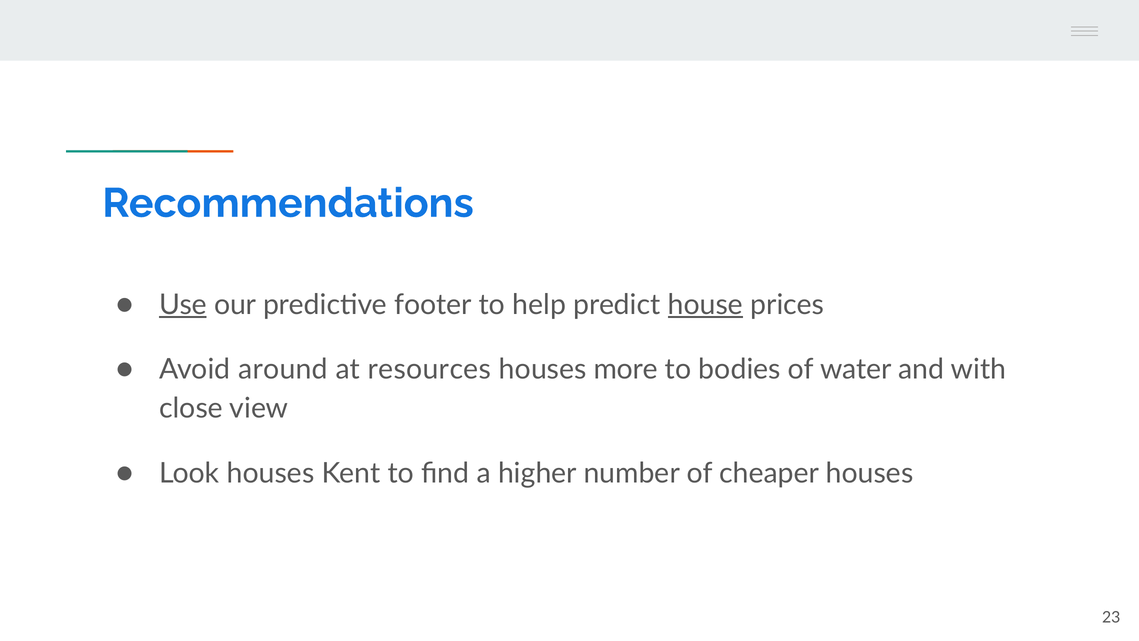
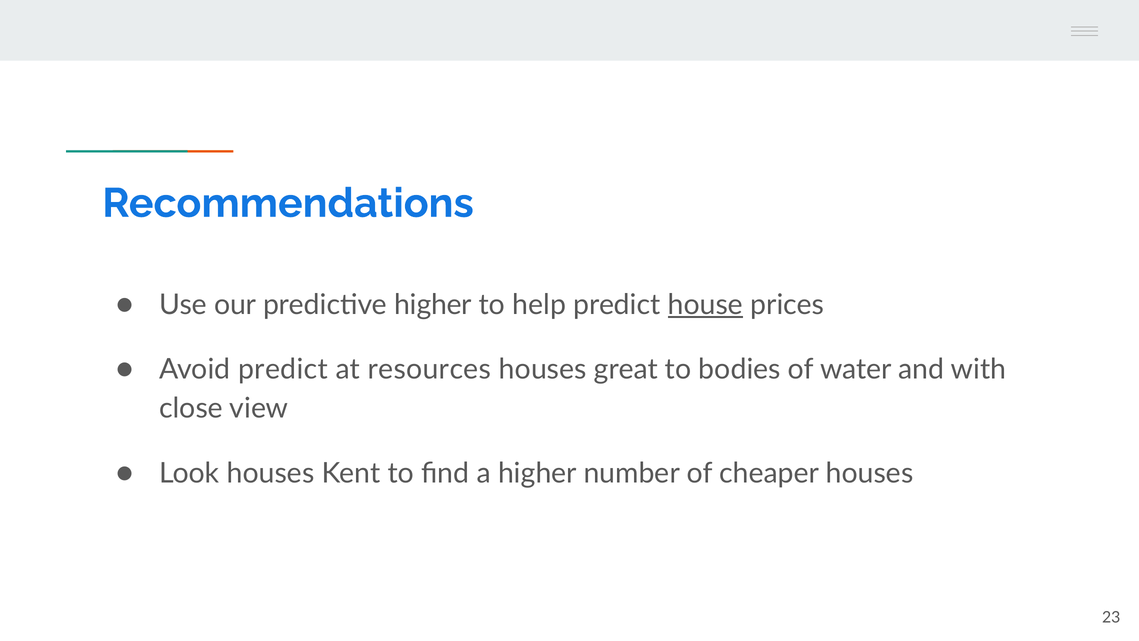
Use underline: present -> none (183, 305)
predictive footer: footer -> higher (433, 305)
Avoid around: around -> predict (283, 369)
more: more -> great (626, 369)
